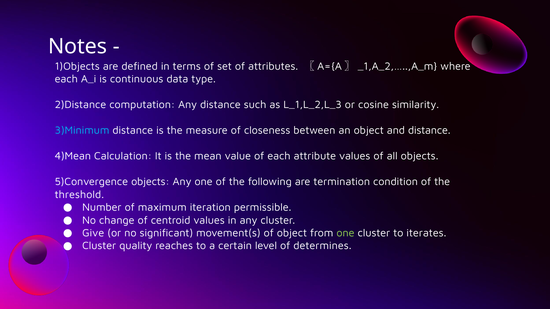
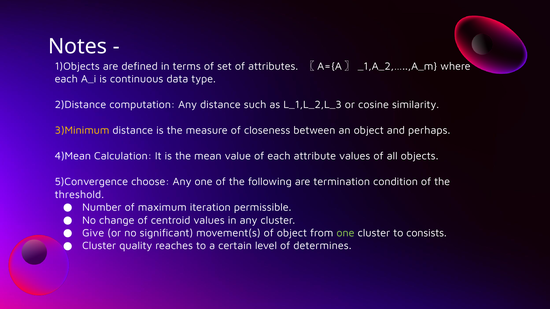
3)Minimum colour: light blue -> yellow (82, 131)
and distance: distance -> perhaps (429, 131)
5)Convergence objects: objects -> choose (150, 182)
iterates: iterates -> consists (427, 233)
